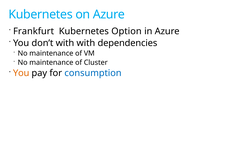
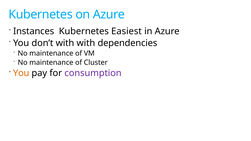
Frankfurt: Frankfurt -> Instances (34, 31)
Option: Option -> Easiest (126, 31)
consumption colour: blue -> purple (93, 73)
